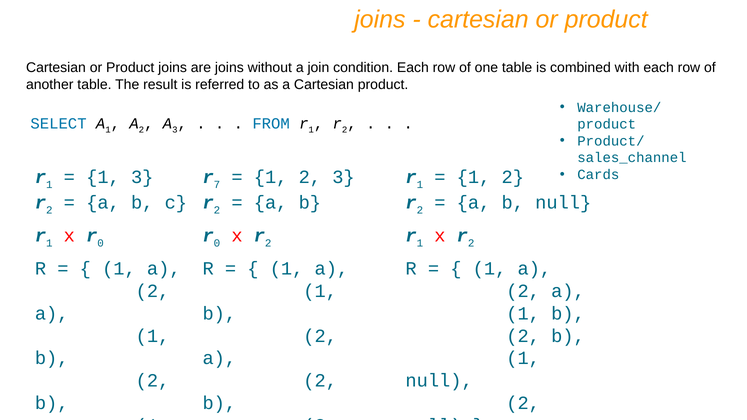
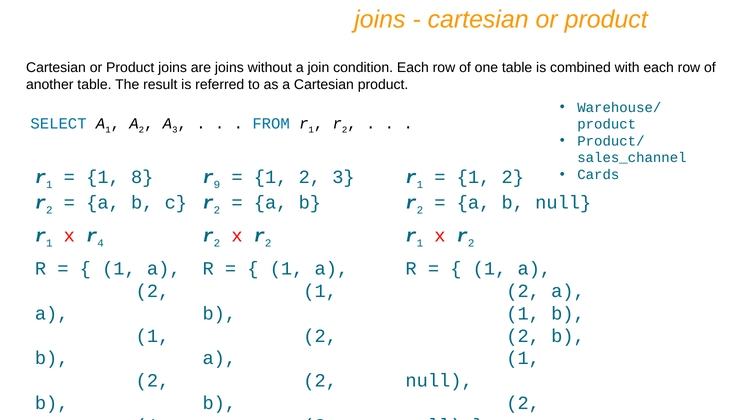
1 3: 3 -> 8 (142, 177)
7: 7 -> 9 (217, 185)
x r 0: 0 -> 4 (101, 243)
0: 0 -> 2 (217, 243)
